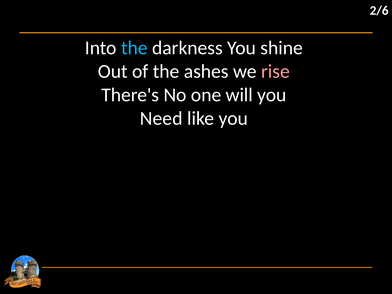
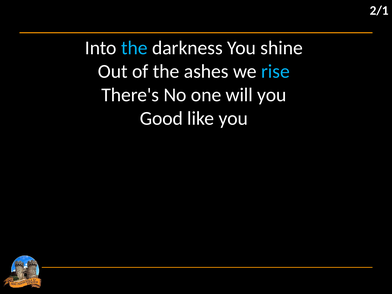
2/6: 2/6 -> 2/1 (379, 11)
rise colour: pink -> light blue (275, 71)
Need: Need -> Good (161, 118)
